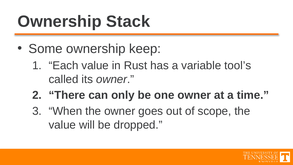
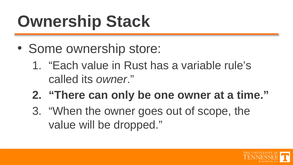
keep: keep -> store (145, 49)
tool’s: tool’s -> rule’s (238, 65)
